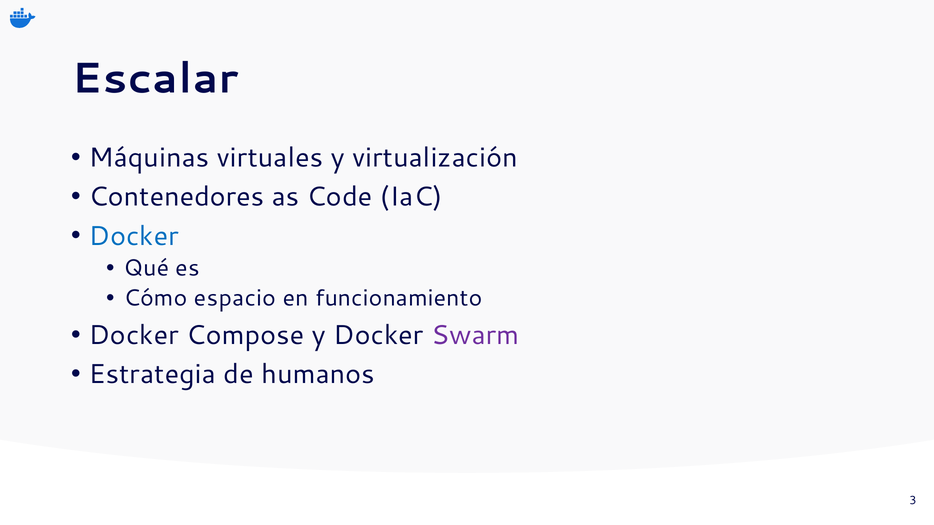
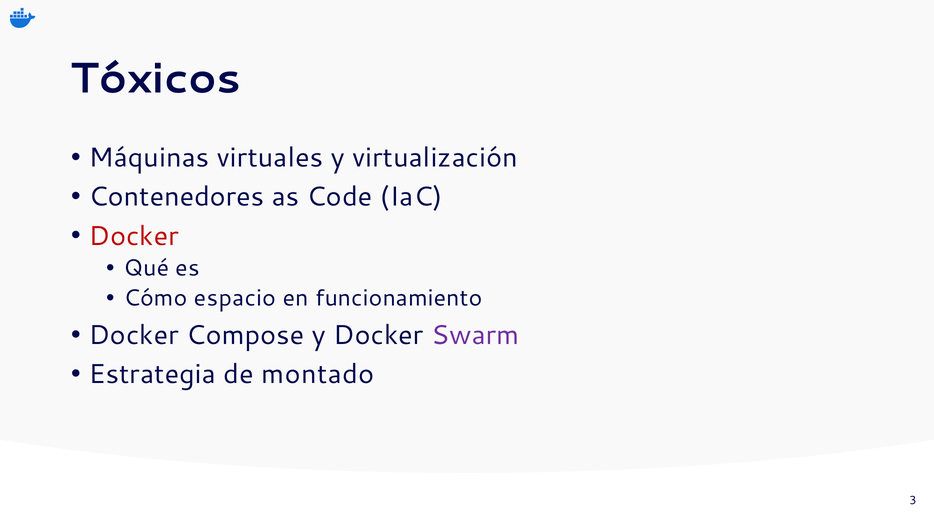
Escalar: Escalar -> Tóxicos (156, 78)
Docker colour: blue -> red (134, 236)
humanos: humanos -> montado (318, 375)
